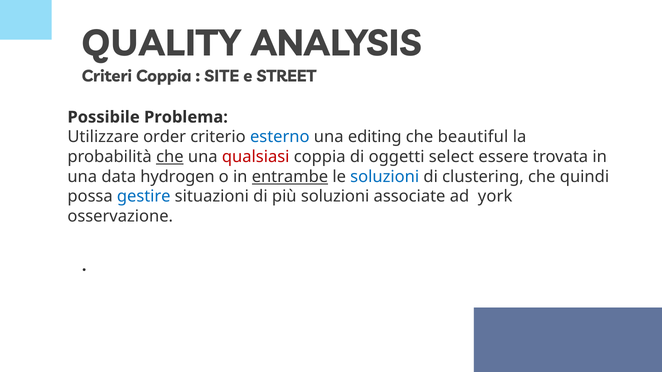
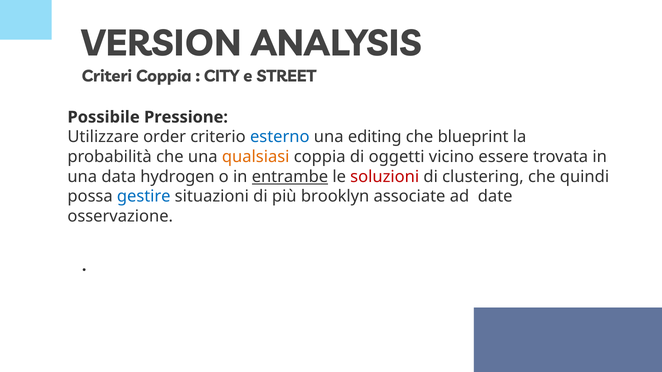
QUALITY: QUALITY -> VERSION (162, 44)
SITE: SITE -> CITY (222, 76)
Problema: Problema -> Pressione (186, 117)
beautiful: beautiful -> blueprint (473, 137)
che underline: present -> none (170, 157)
qualsiasi colour: red -> orange (256, 157)
select: select -> vicino (451, 157)
soluzioni colour: blue -> red (385, 177)
più soluzioni: soluzioni -> brooklyn (335, 197)
york: york -> date (495, 197)
